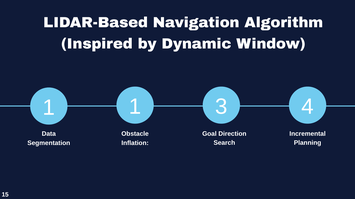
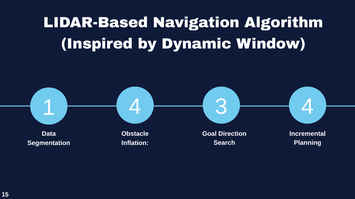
1 1: 1 -> 4 (135, 107)
